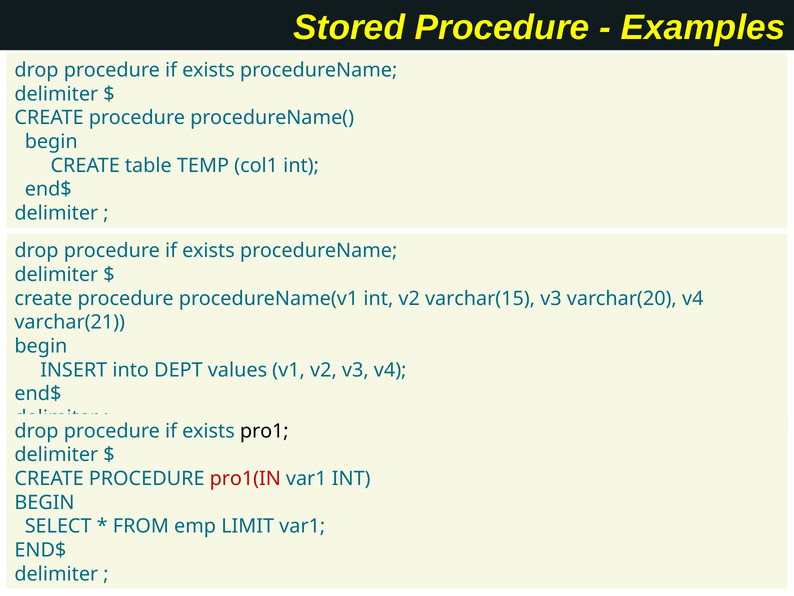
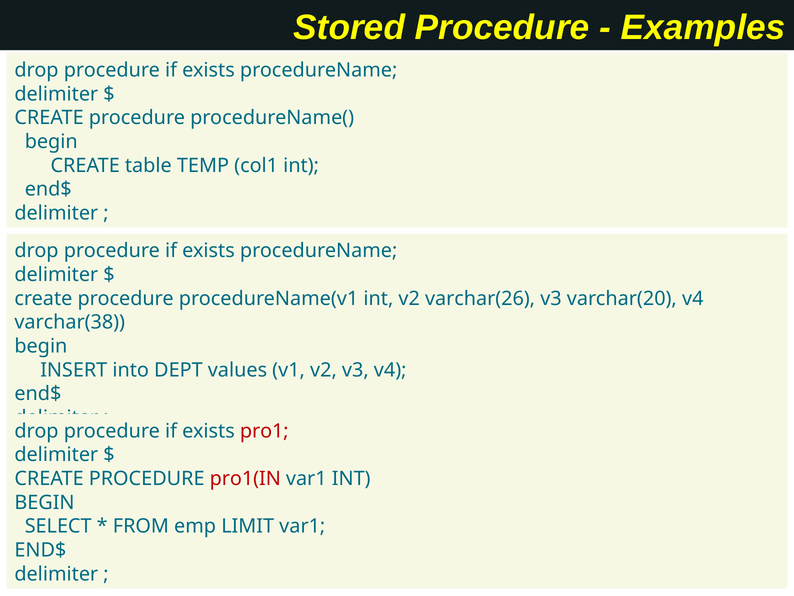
varchar(15: varchar(15 -> varchar(26 (480, 298)
varchar(21: varchar(21 -> varchar(38 (70, 322)
pro1 colour: black -> red (264, 431)
